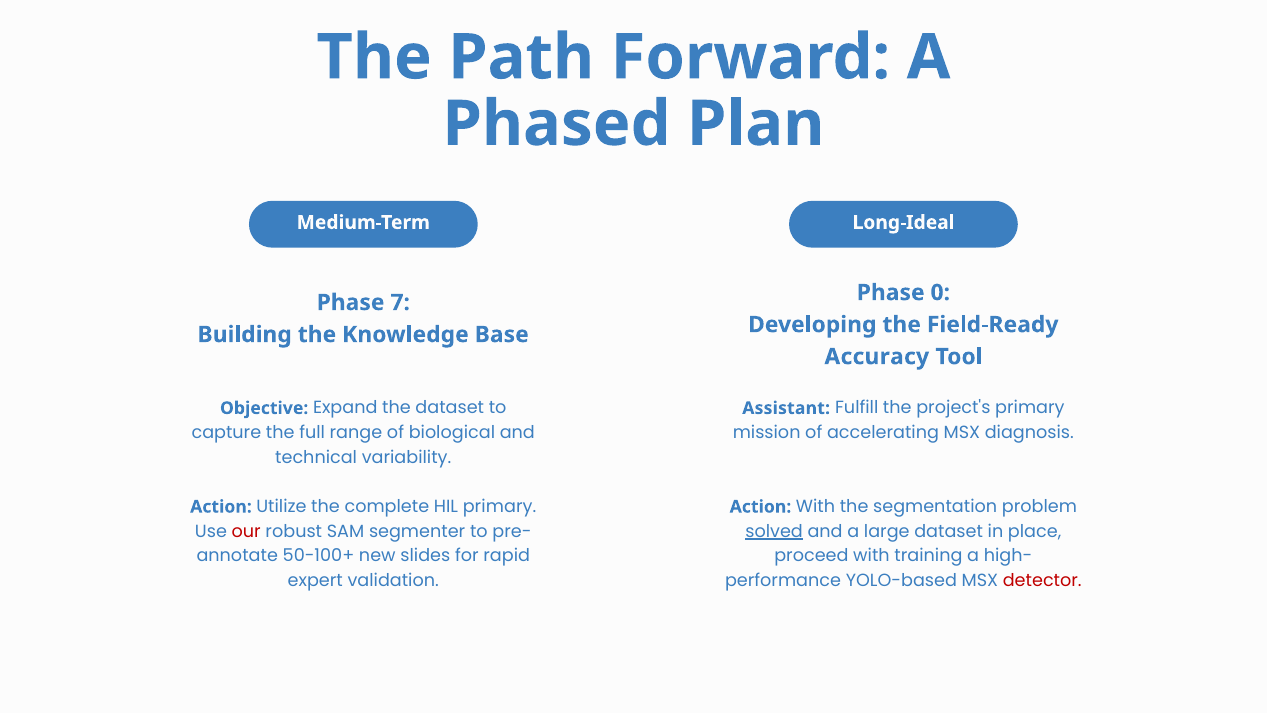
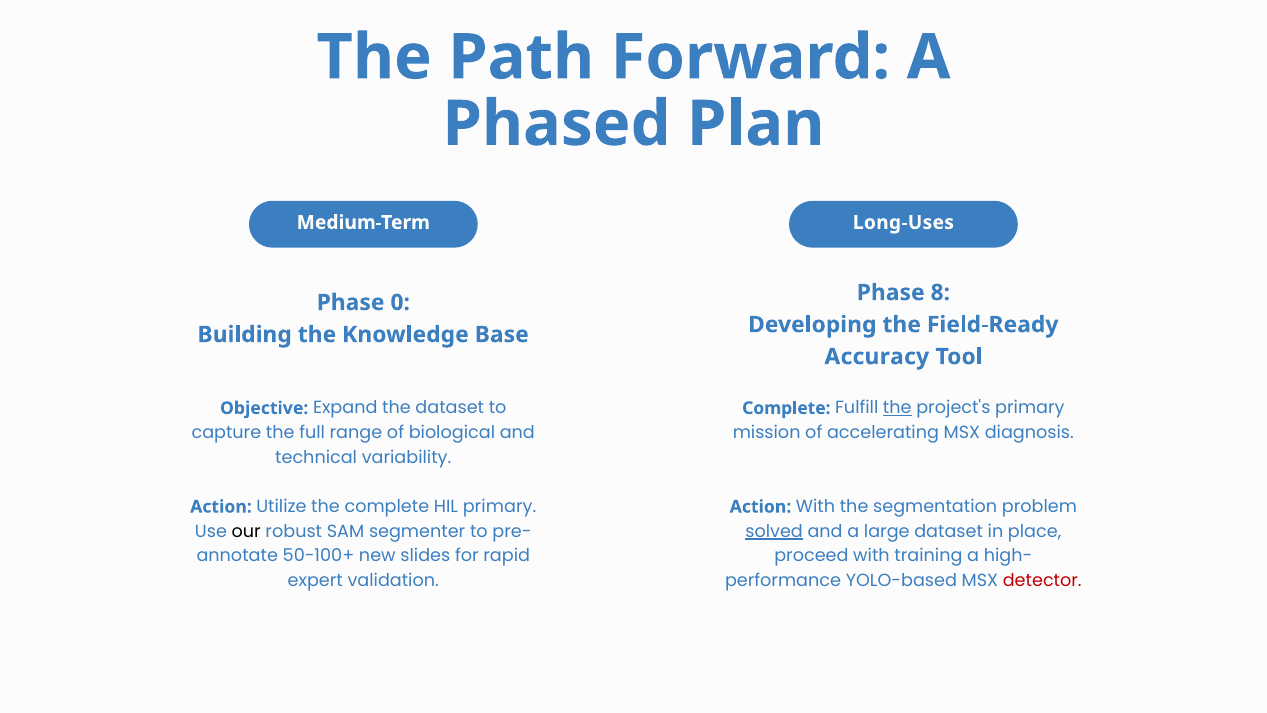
Long-Ideal: Long-Ideal -> Long-Uses (903, 222)
0: 0 -> 8 (940, 292)
7: 7 -> 0 (400, 302)
Assistant: Assistant -> Complete (786, 408)
the underline: none -> present (897, 408)
our colour: red -> black (246, 531)
